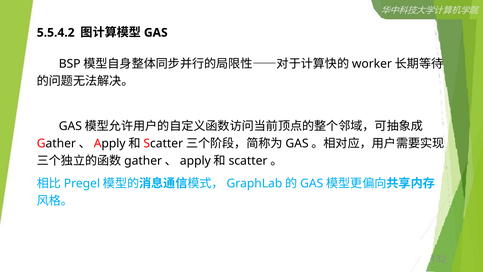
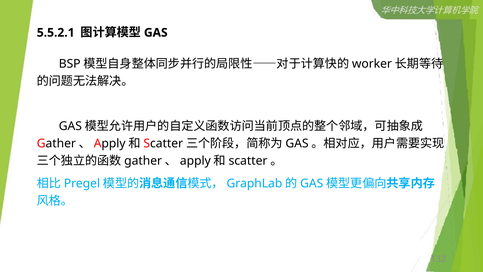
5.5.4.2: 5.5.4.2 -> 5.5.2.1 (56, 33)
